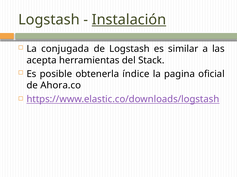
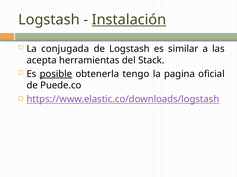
posible underline: none -> present (56, 74)
índice: índice -> tengo (136, 74)
Ahora.co: Ahora.co -> Puede.co (61, 86)
